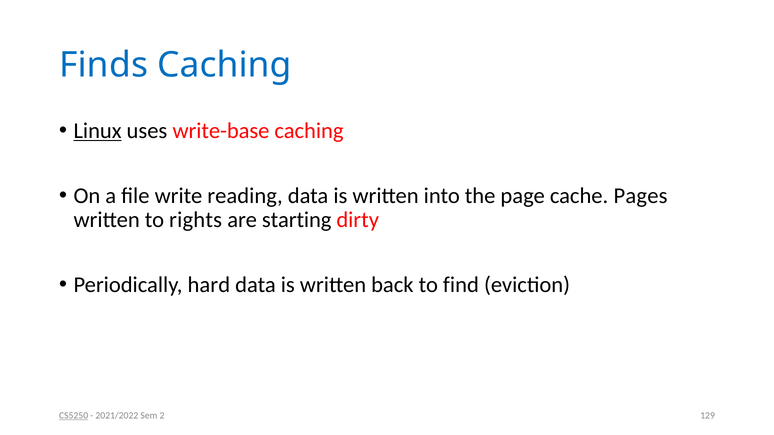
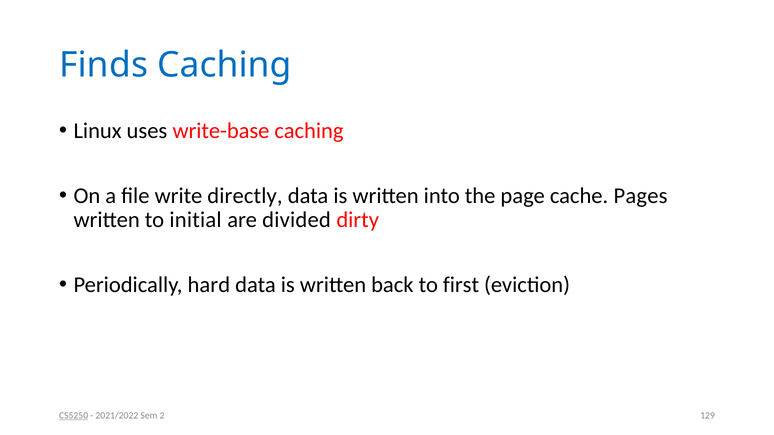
Linux underline: present -> none (98, 131)
reading: reading -> directly (245, 196)
rights: rights -> initial (196, 220)
starting: starting -> divided (297, 220)
find: find -> first (461, 285)
